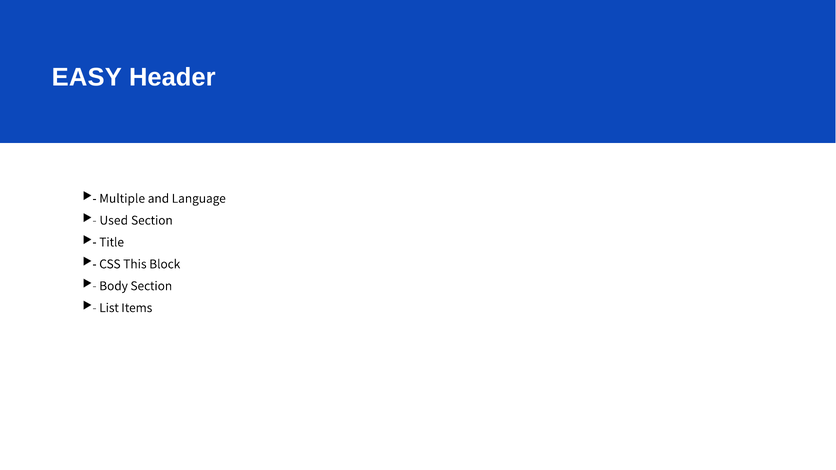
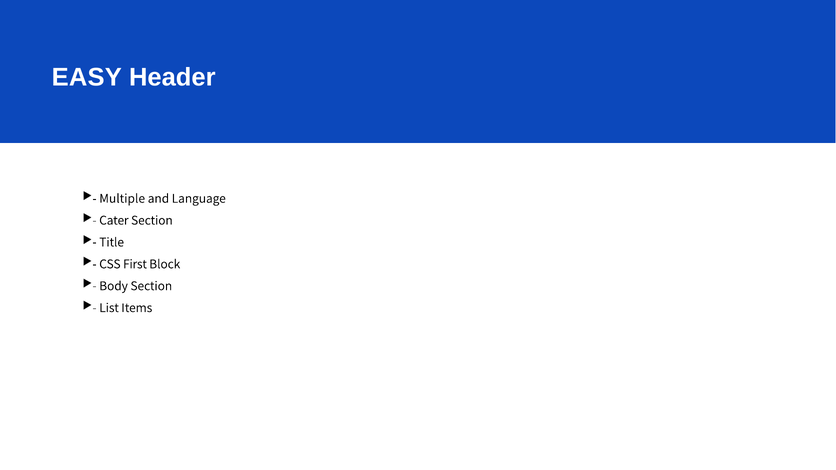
Used: Used -> Cater (114, 220)
This: This -> First (135, 264)
